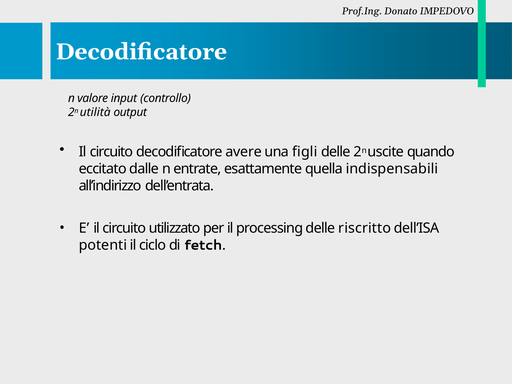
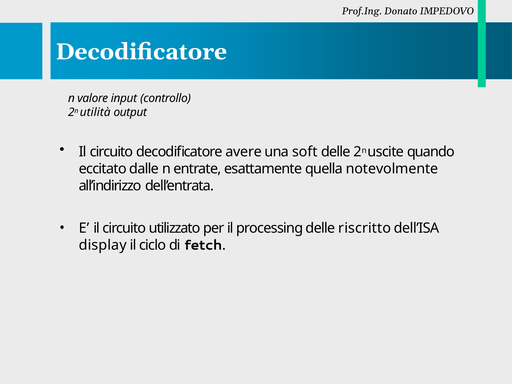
figli: figli -> soft (305, 152)
indispensabili: indispensabili -> notevolmente (392, 169)
potenti: potenti -> display (103, 245)
